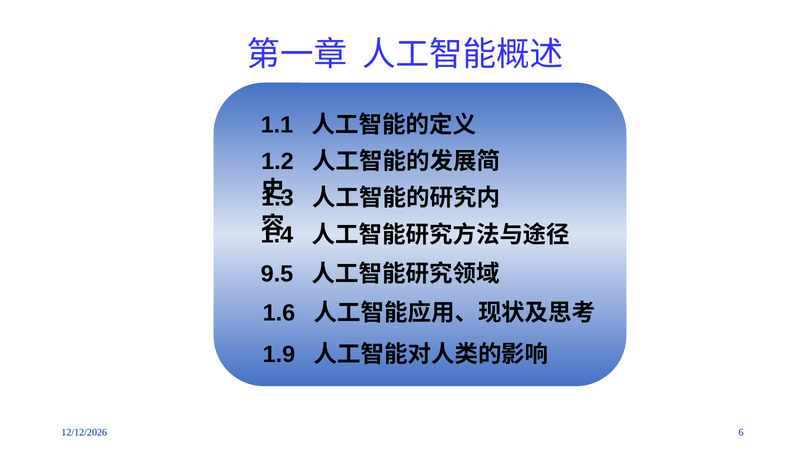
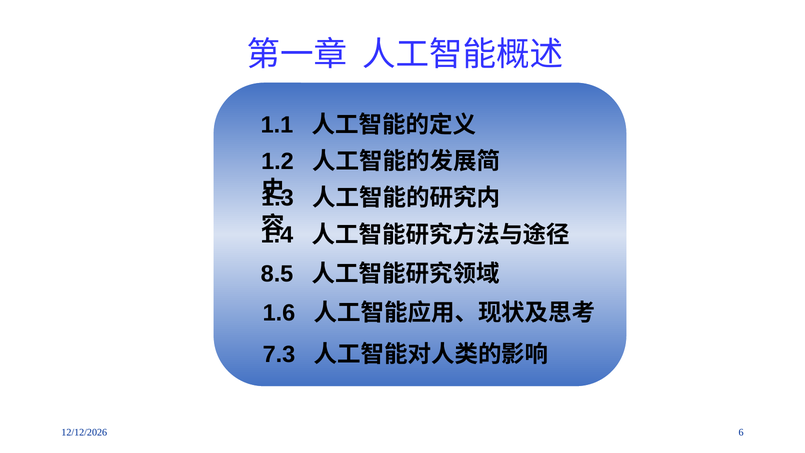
9.5: 9.5 -> 8.5 (277, 274)
1.9: 1.9 -> 7.3 (279, 354)
